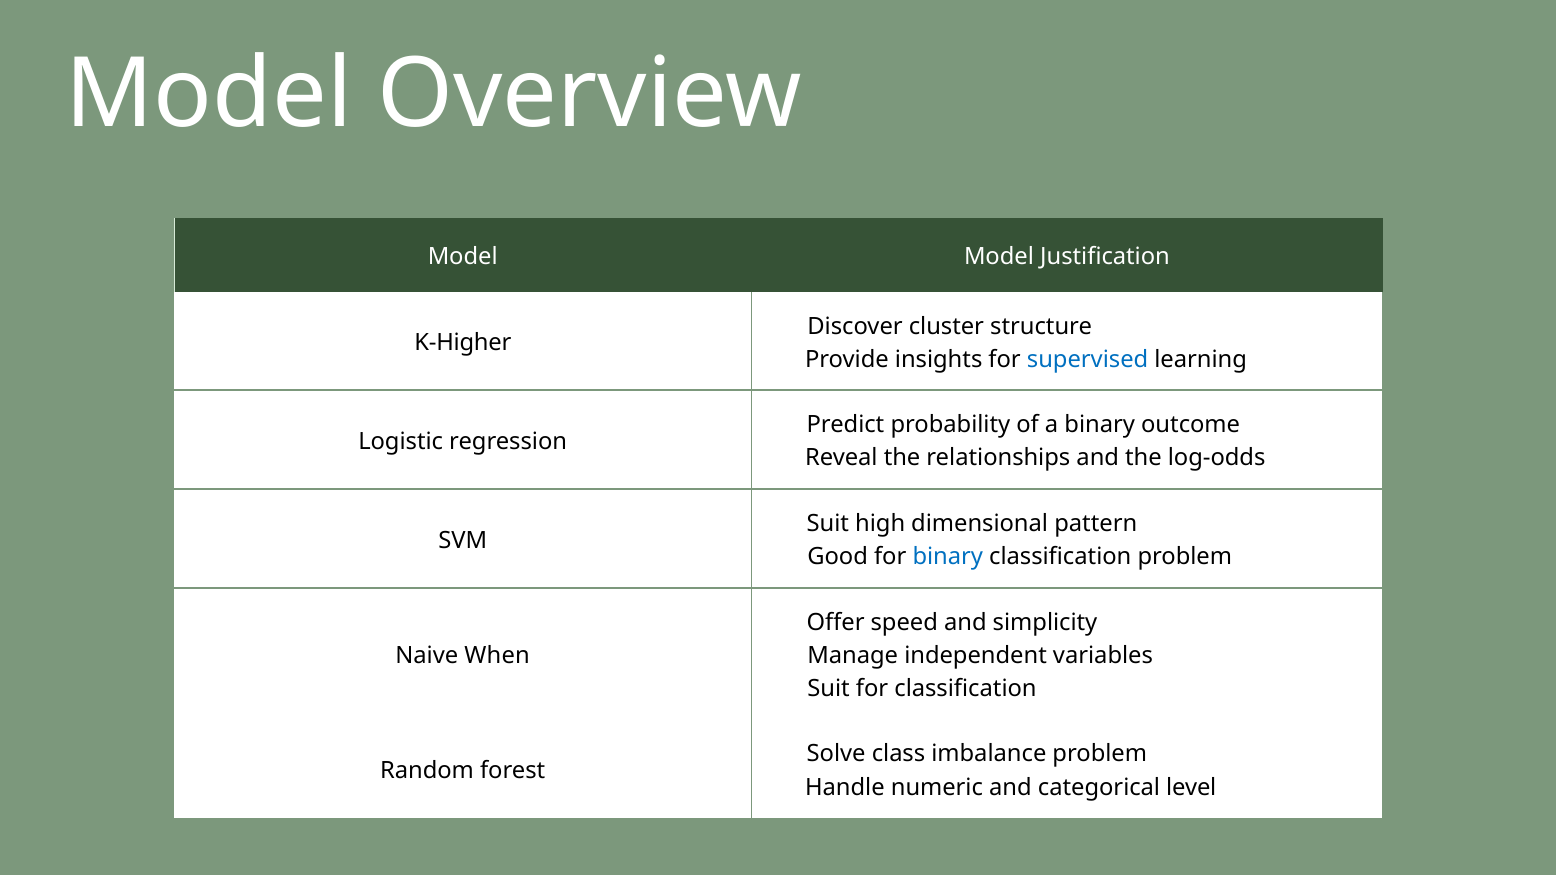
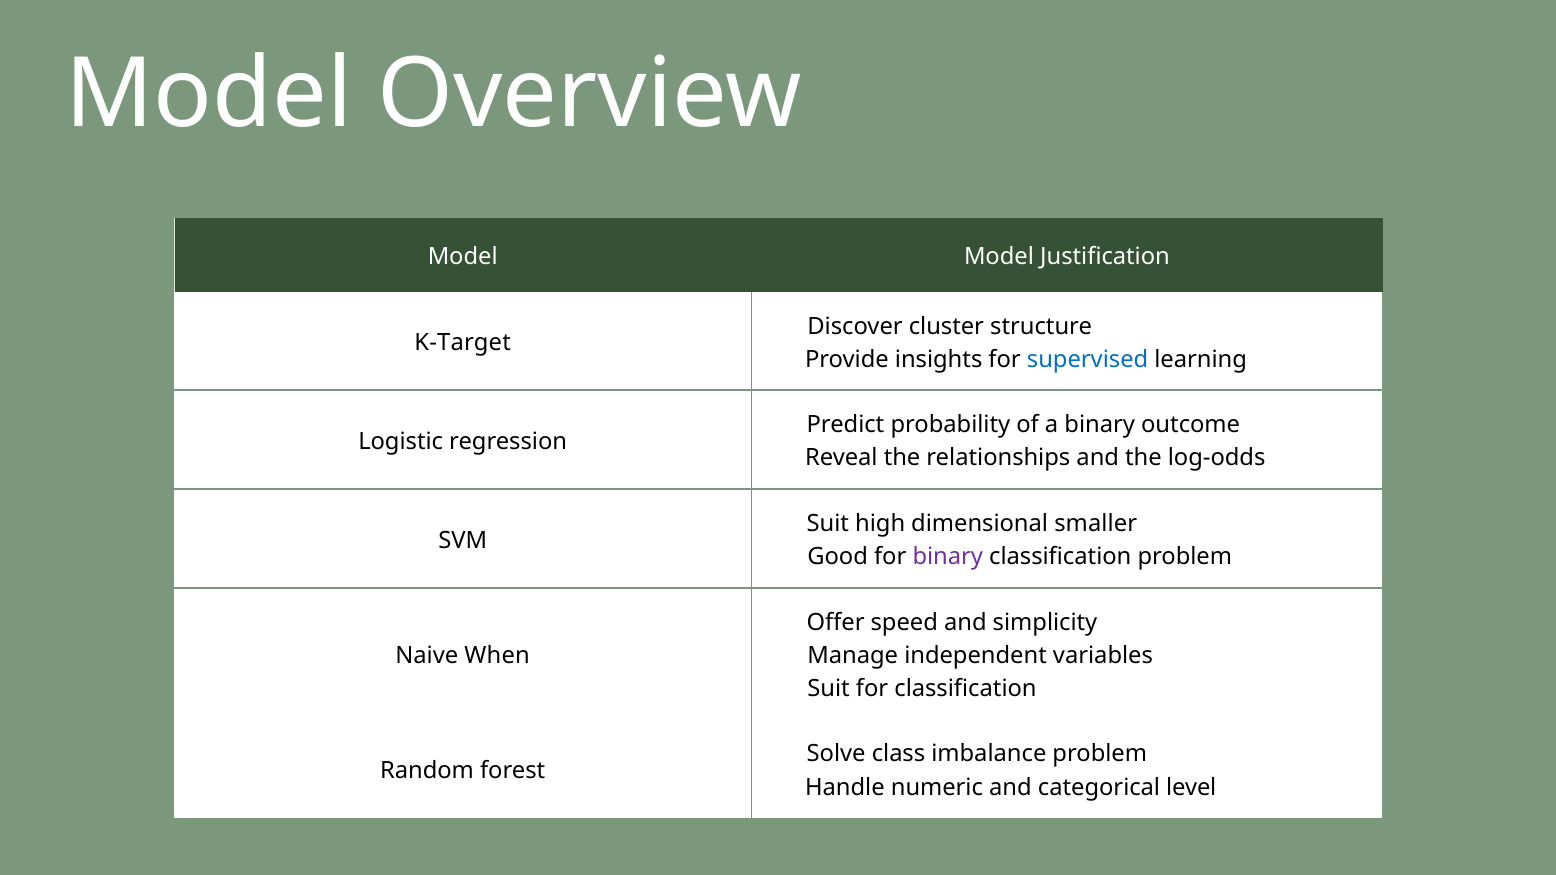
K-Higher: K-Higher -> K-Target (463, 343)
pattern: pattern -> smaller (1096, 524)
binary colour: blue -> purple (948, 557)
